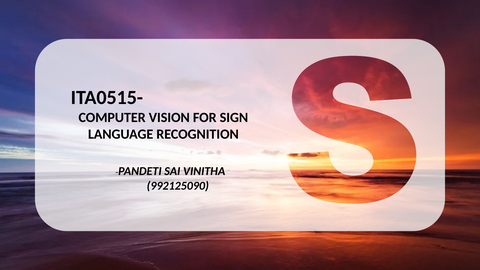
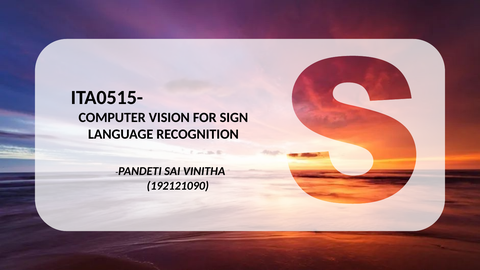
992125090: 992125090 -> 192121090 (178, 186)
